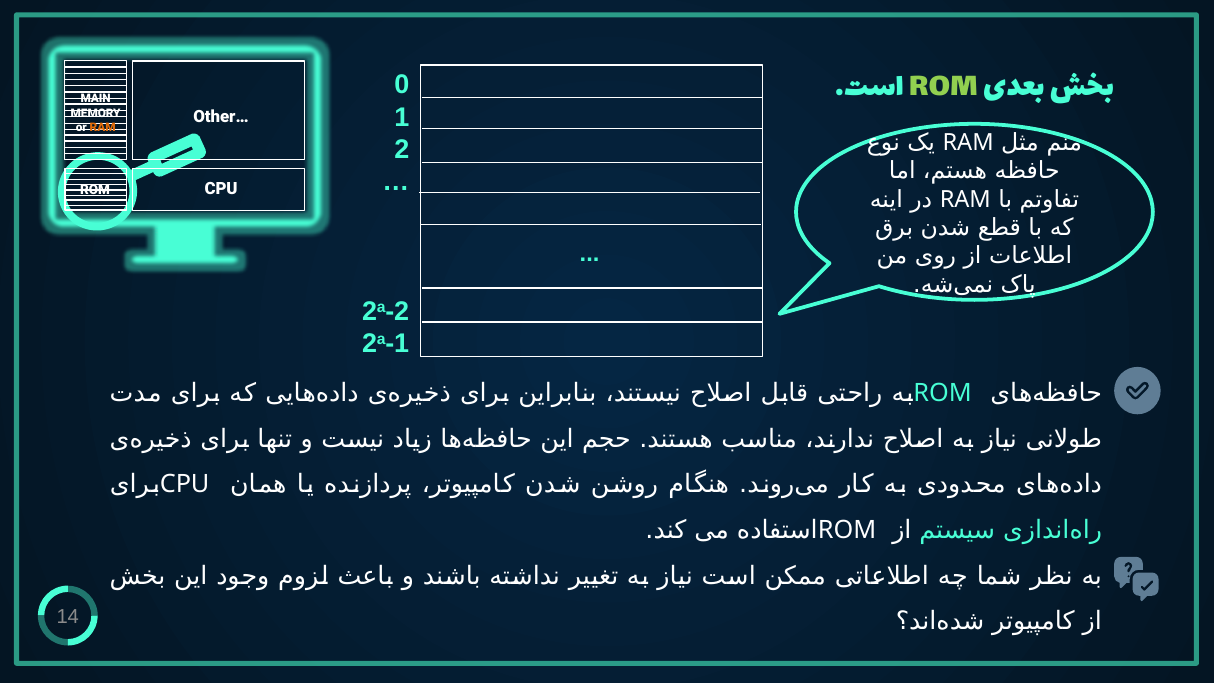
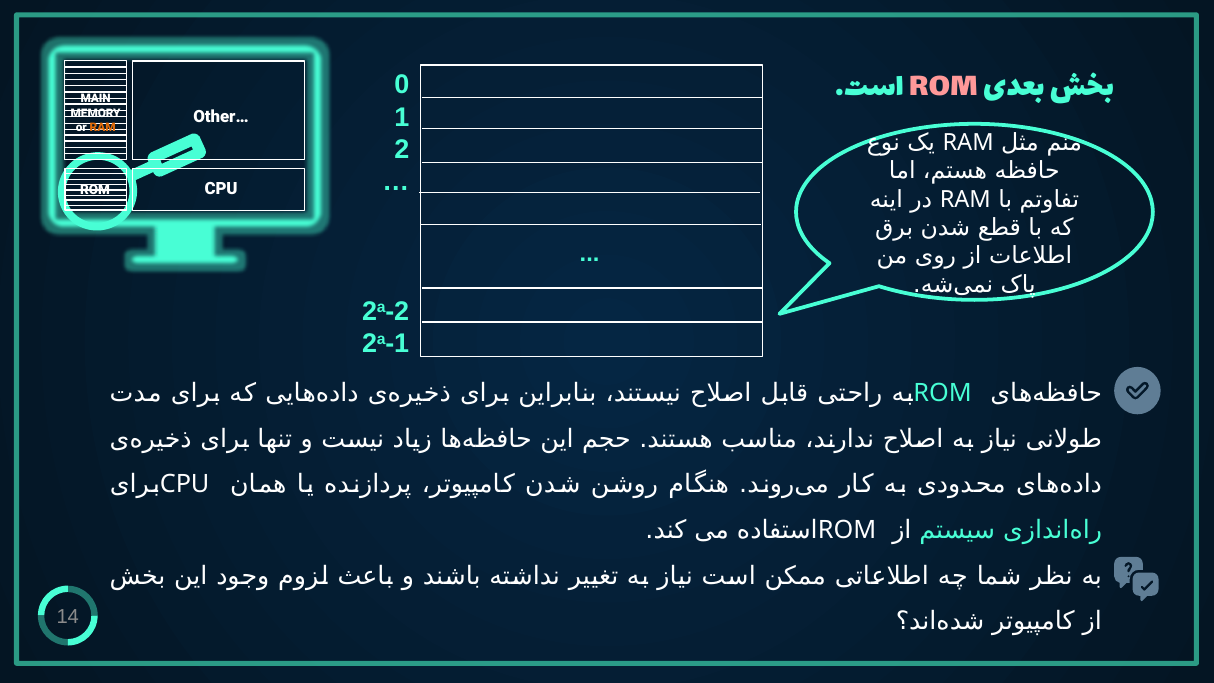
ROM colour: light green -> pink (943, 84)
